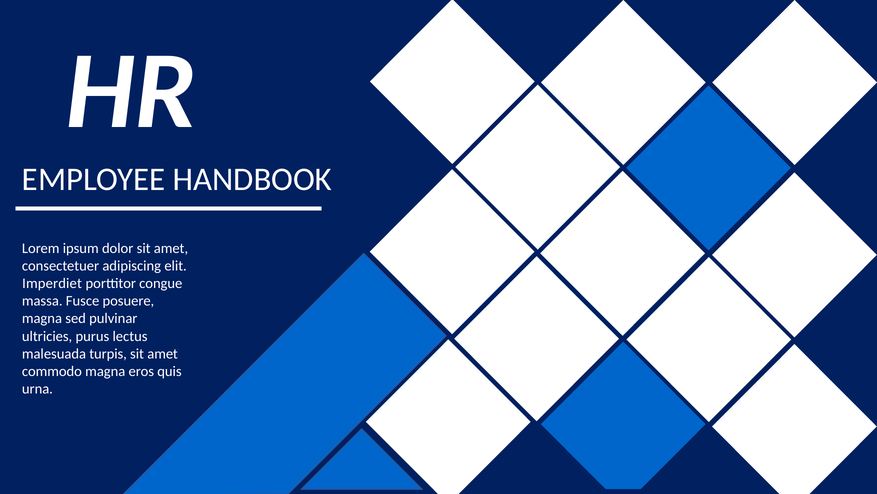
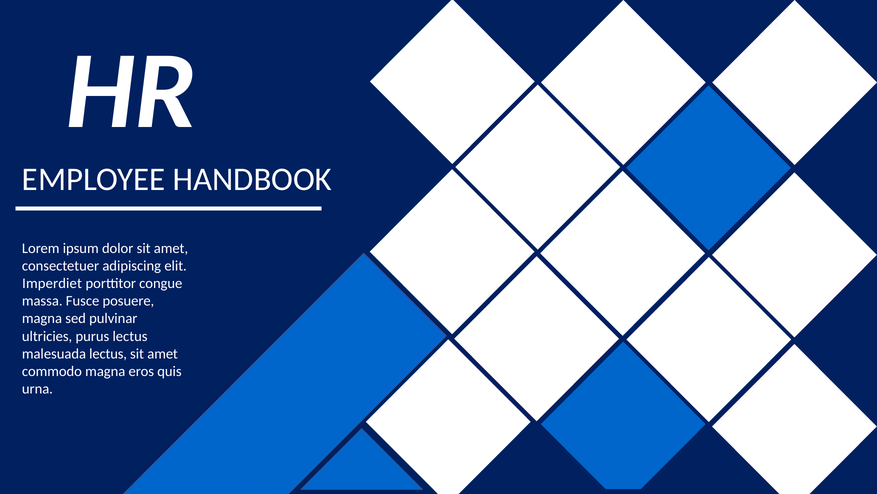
malesuada turpis: turpis -> lectus (108, 353)
